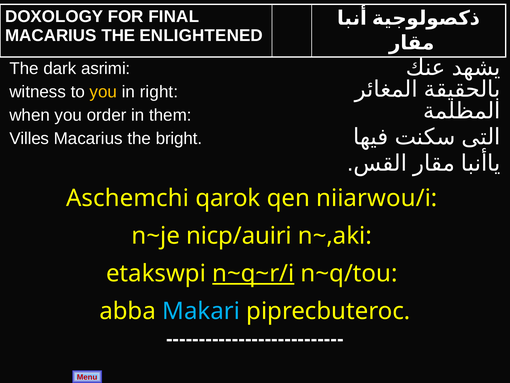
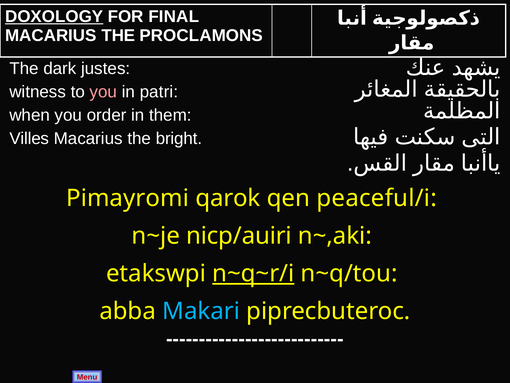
DOXOLOGY underline: none -> present (54, 17)
ENLIGHTENED: ENLIGHTENED -> PROCLAMONS (201, 36)
asrimi: asrimi -> justes (106, 69)
you colour: yellow -> pink (103, 92)
right: right -> patri (159, 92)
Aschemchi: Aschemchi -> Pimayromi (128, 198)
niiarwou/i: niiarwou/i -> peaceful/i (377, 198)
